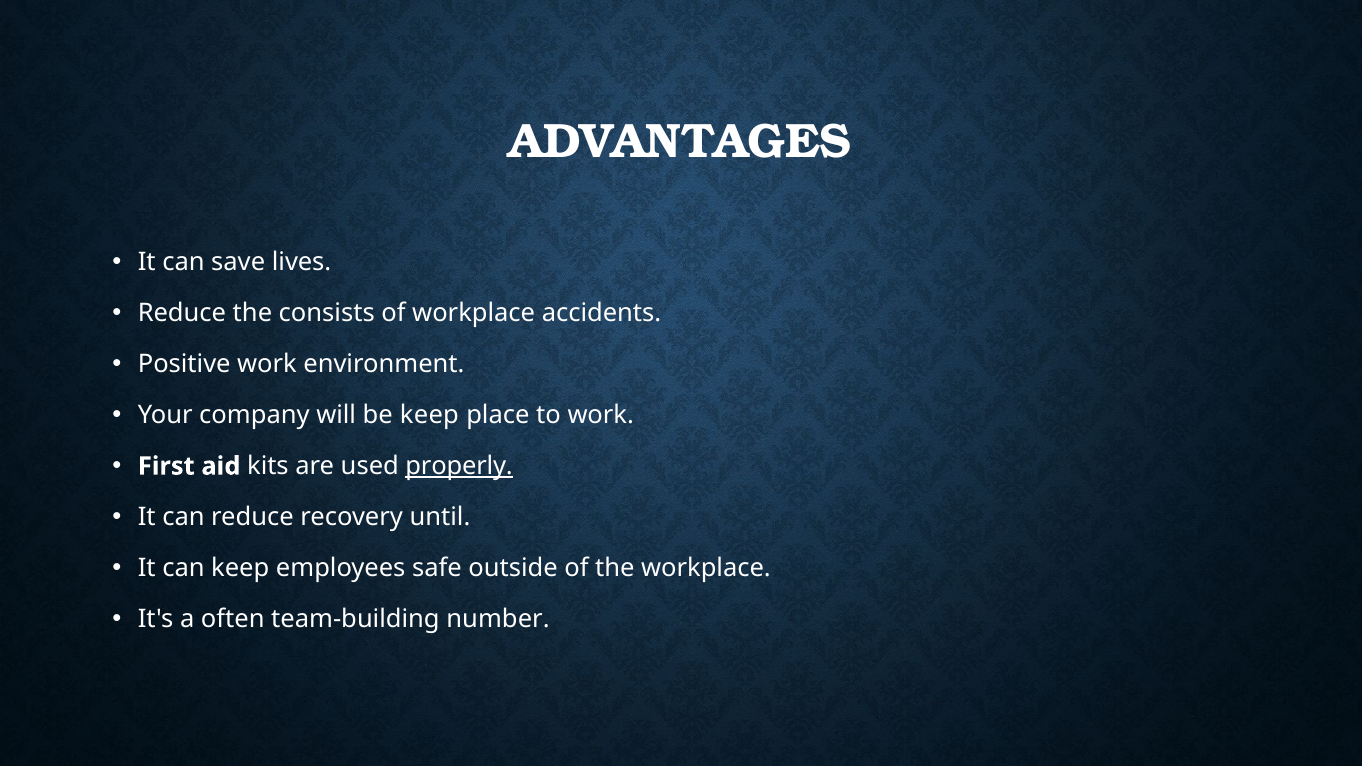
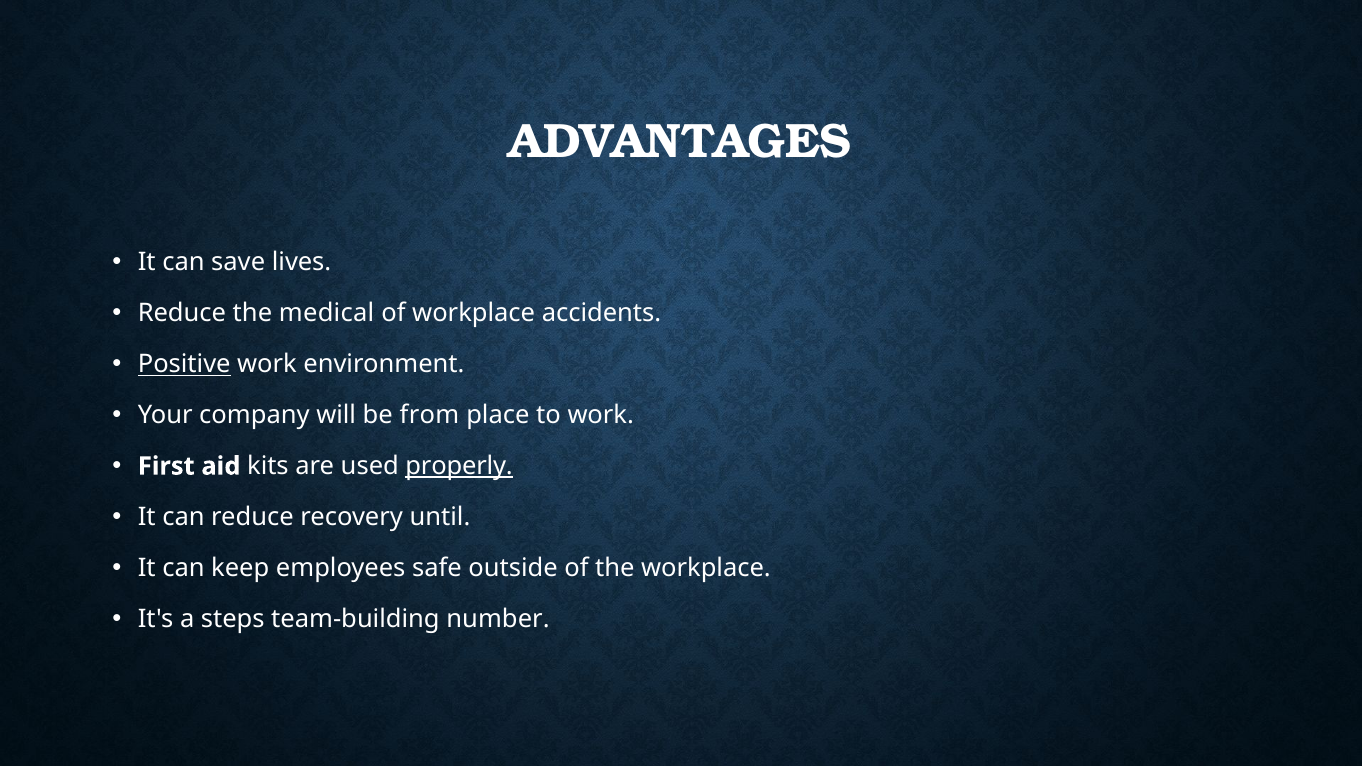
consists: consists -> medical (327, 313)
Positive underline: none -> present (184, 364)
be keep: keep -> from (429, 415)
often: often -> steps (233, 619)
